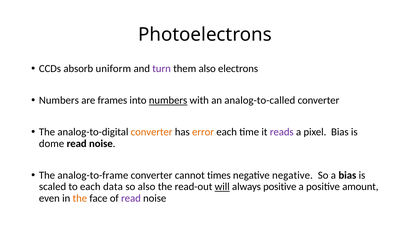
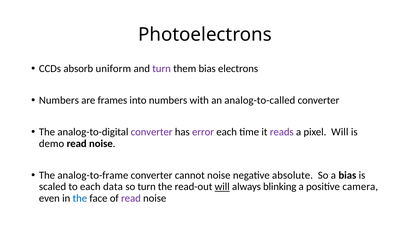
them also: also -> bias (207, 69)
numbers underline: present -> none (168, 100)
converter colour: orange -> purple (152, 132)
error colour: orange -> purple (203, 132)
pixel Bias: Bias -> Will (340, 132)
dome: dome -> demo (52, 143)
cannot times: times -> noise (219, 175)
negative negative: negative -> absolute (292, 175)
so also: also -> turn (147, 186)
always positive: positive -> blinking (280, 186)
amount: amount -> camera (360, 186)
the colour: orange -> blue (80, 198)
